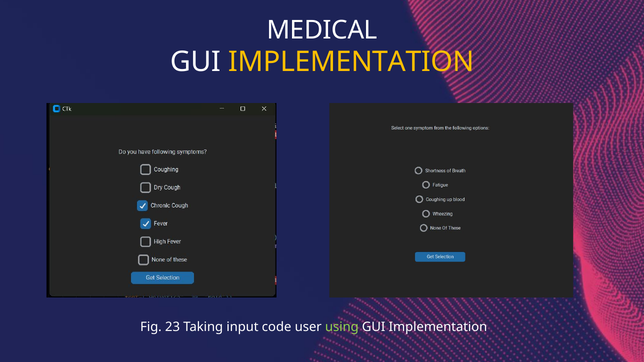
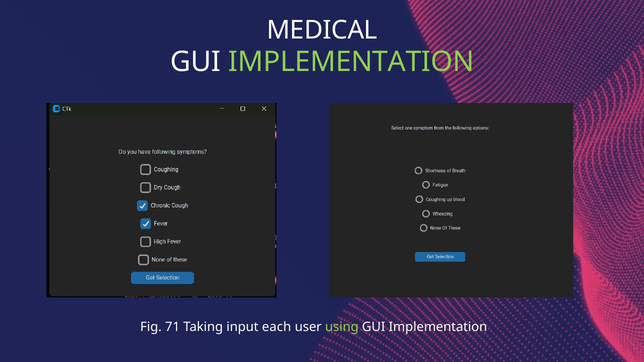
IMPLEMENTATION colour: yellow -> light green (351, 62)
23: 23 -> 71 (173, 327)
code: code -> each (277, 327)
